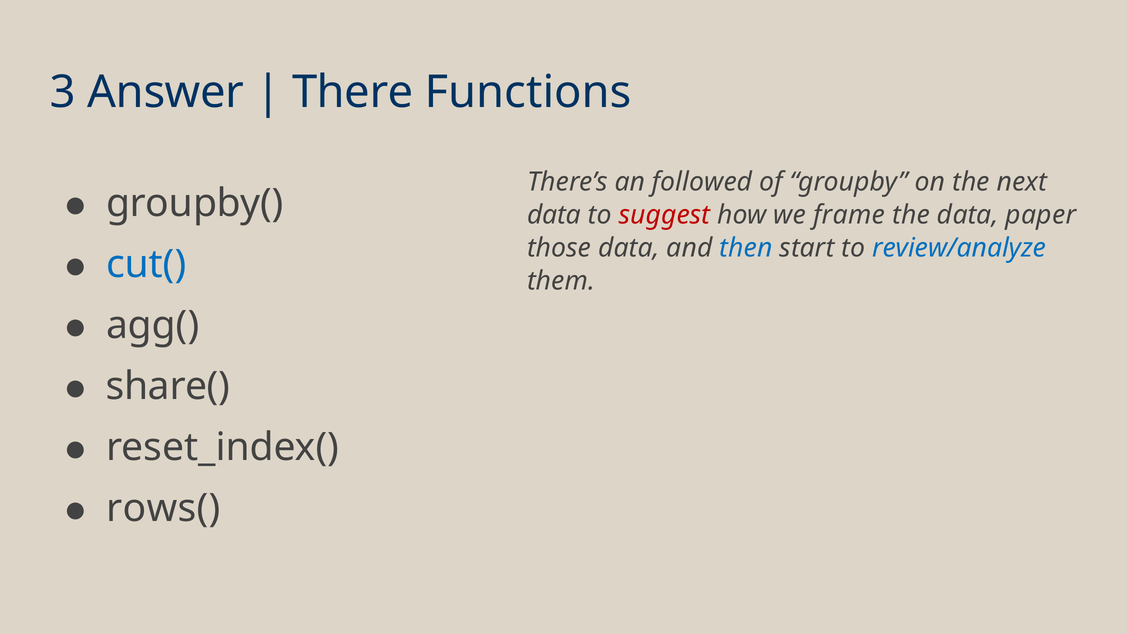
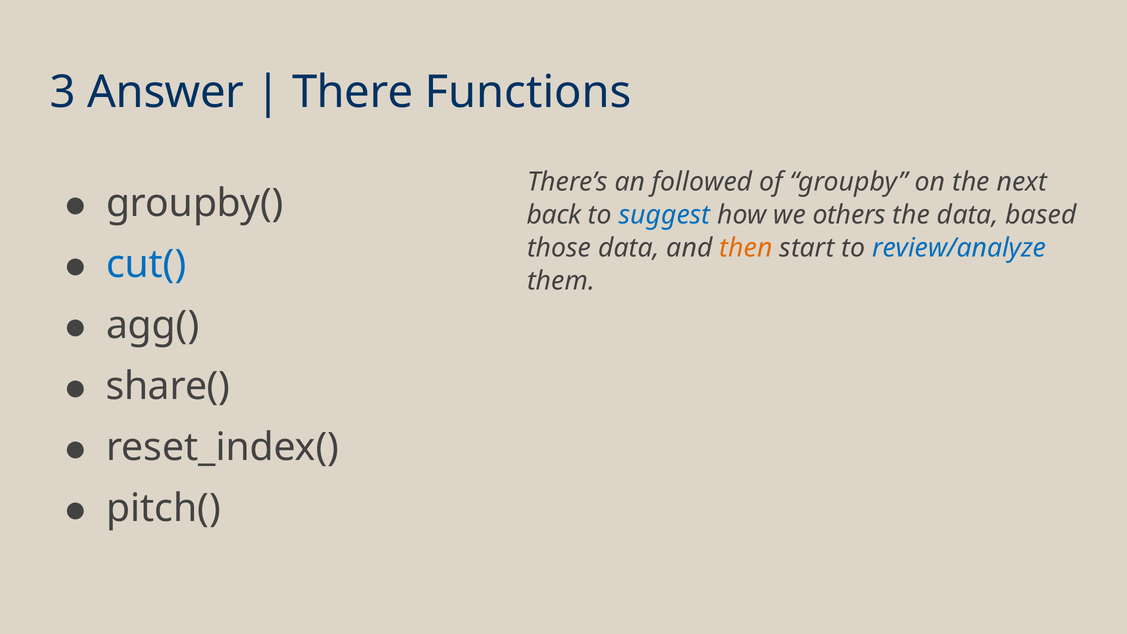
data: data -> back (554, 215)
suggest colour: red -> blue (664, 215)
frame: frame -> others (849, 215)
paper: paper -> based (1041, 215)
then colour: blue -> orange (746, 248)
rows(: rows( -> pitch( (164, 508)
